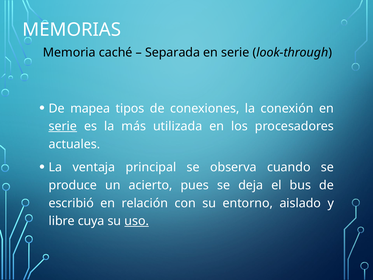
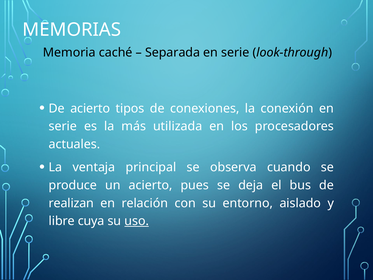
De mapea: mapea -> acierto (90, 108)
serie underline: present -> none (63, 126)
escribió: escribió -> realizan (71, 203)
